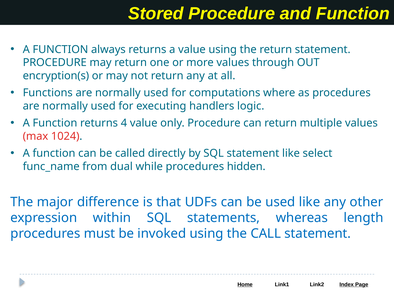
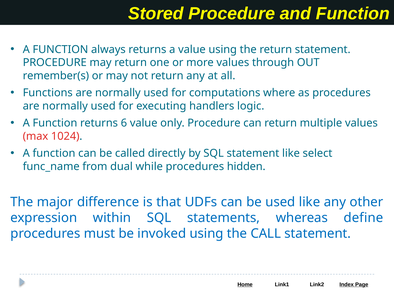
encryption(s: encryption(s -> remember(s (56, 76)
4: 4 -> 6 (124, 123)
length: length -> define (364, 217)
